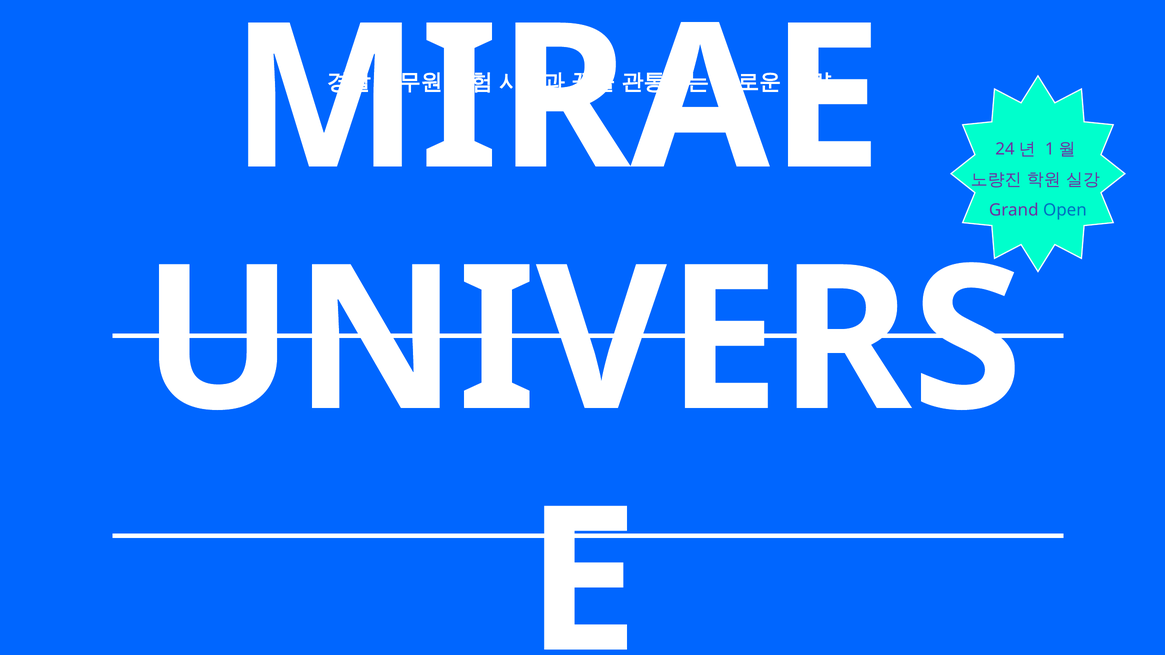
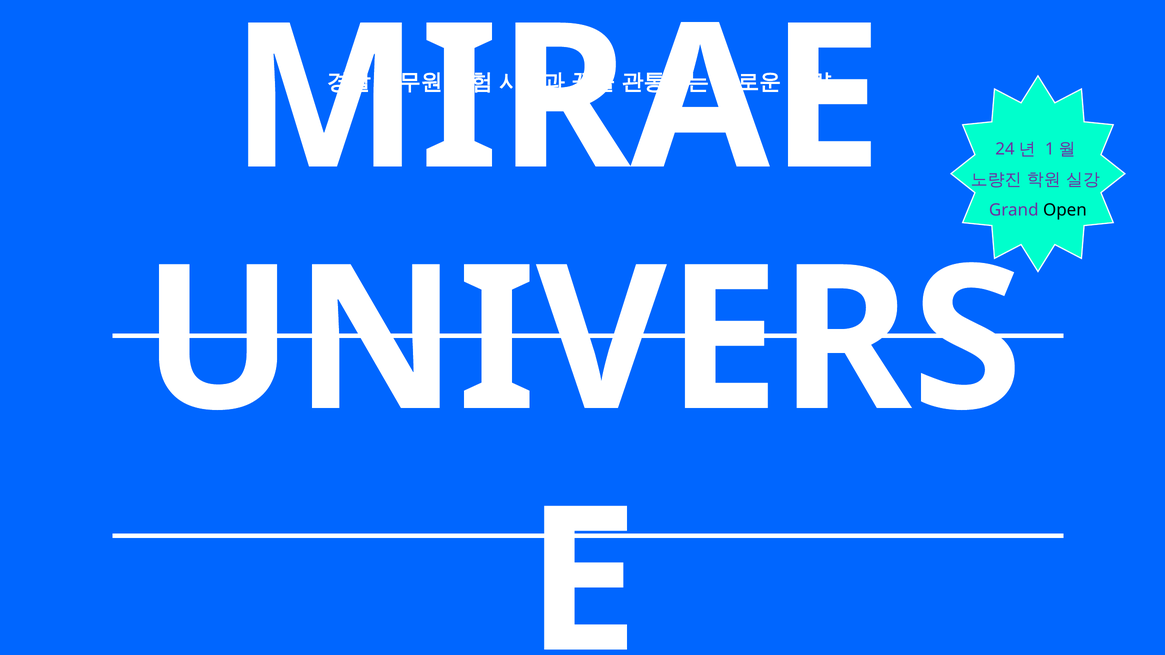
Open colour: blue -> black (1065, 210)
